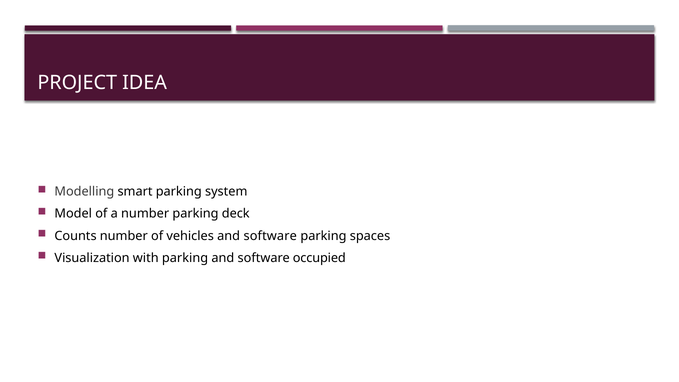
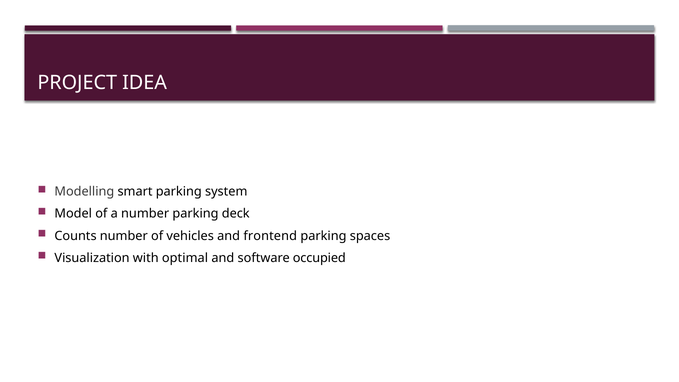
vehicles and software: software -> frontend (270, 236)
with parking: parking -> optimal (185, 258)
